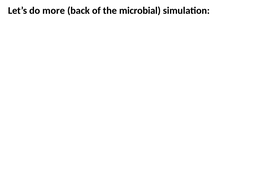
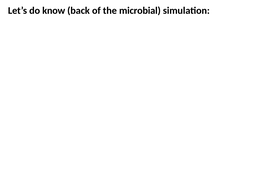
more: more -> know (54, 11)
